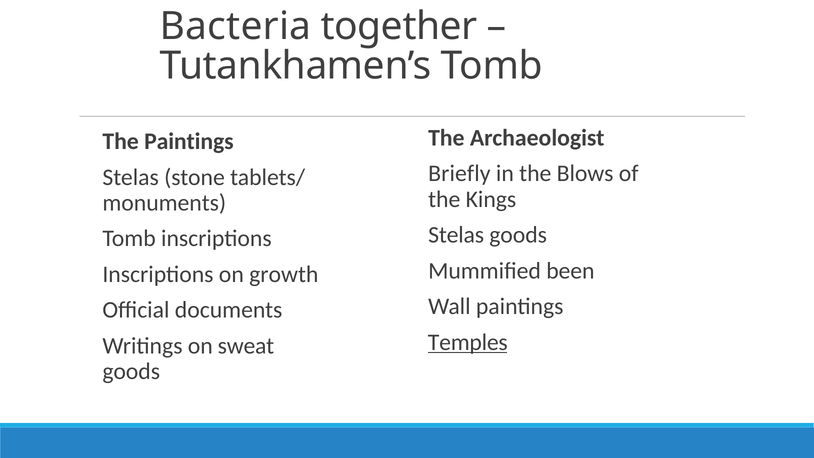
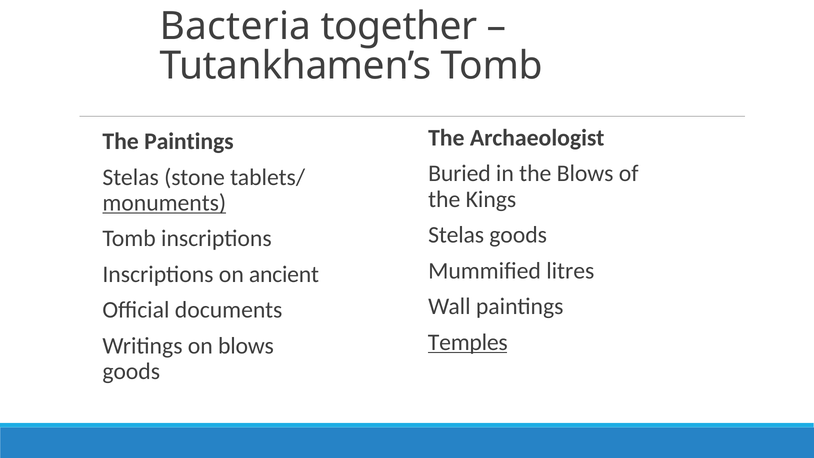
Briefly: Briefly -> Buried (459, 174)
monuments underline: none -> present (164, 203)
been: been -> litres (570, 271)
growth: growth -> ancient (284, 274)
on sweat: sweat -> blows (246, 346)
